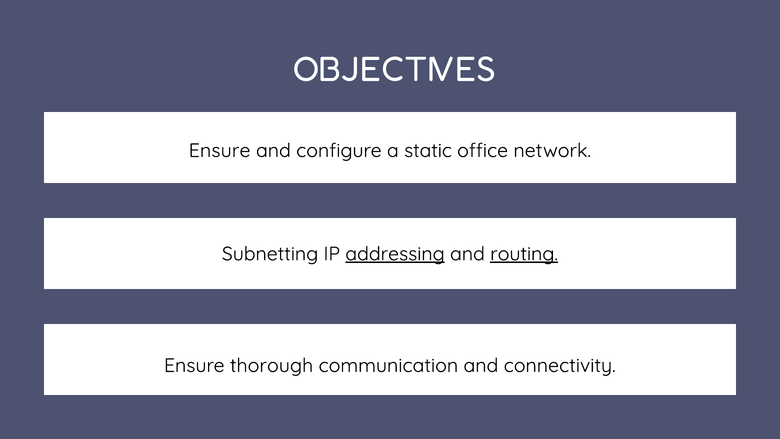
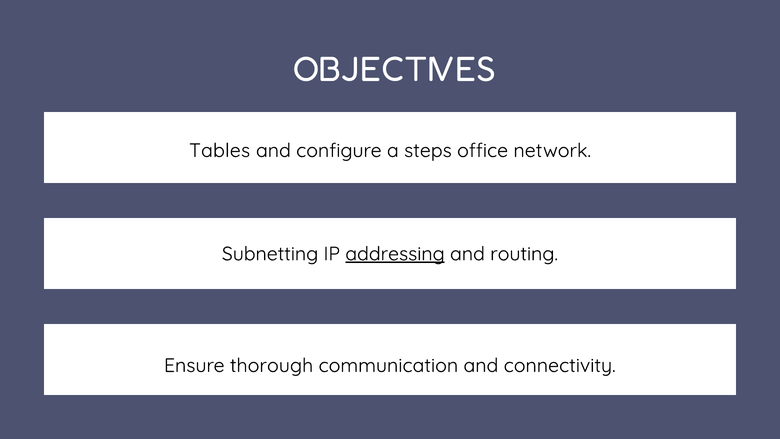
Ensure: Ensure -> Tables (220, 151)
static: static -> steps (428, 151)
routing underline: present -> none (524, 254)
